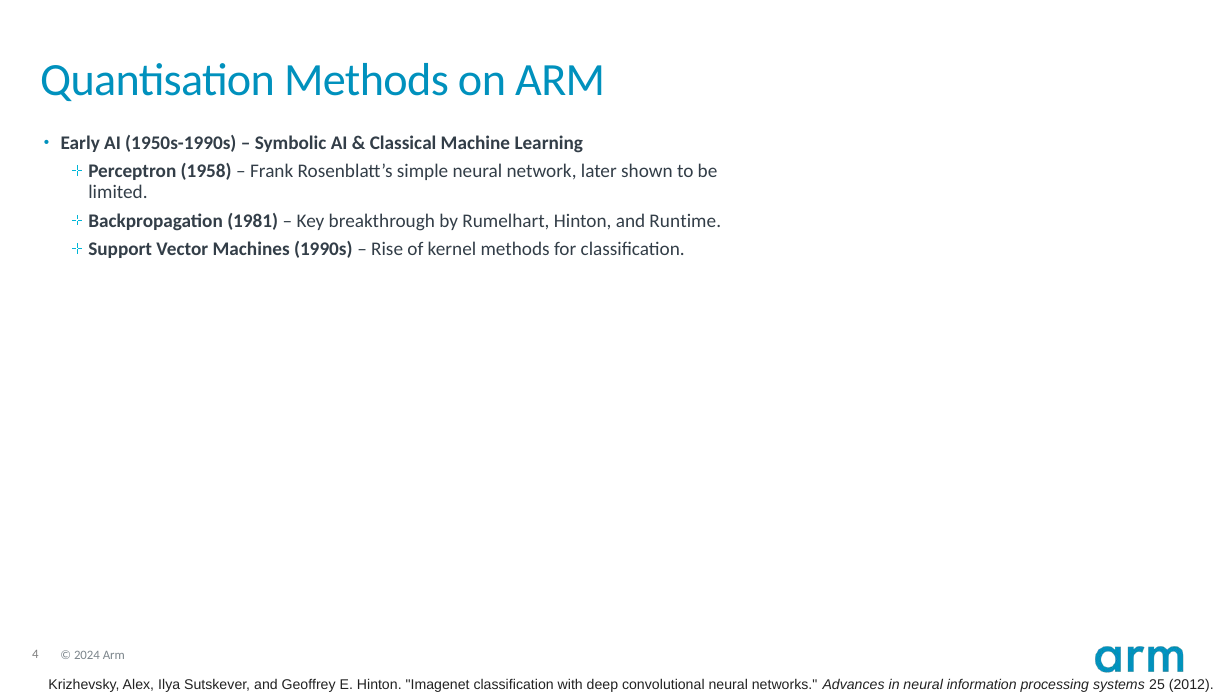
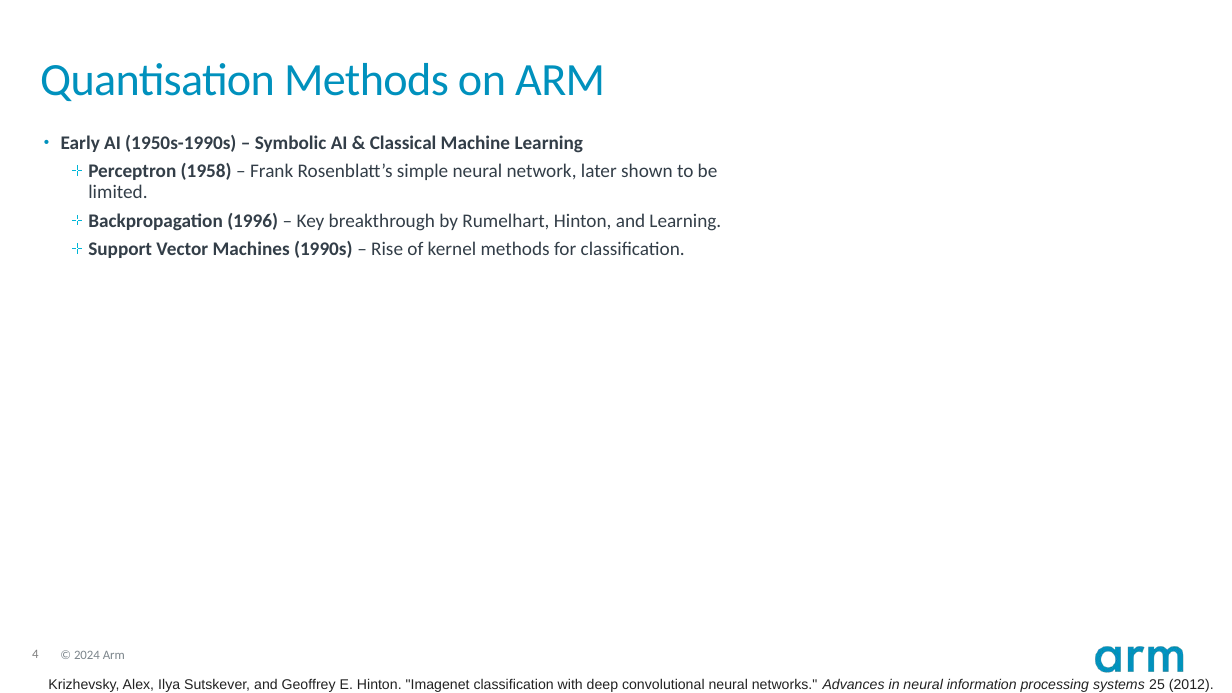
1981: 1981 -> 1996 (253, 221)
and Runtime: Runtime -> Learning (685, 221)
